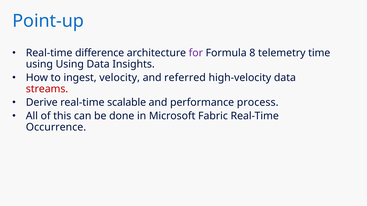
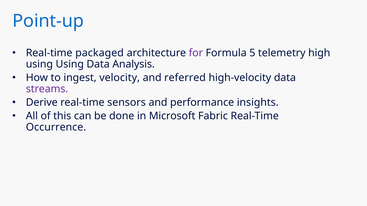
difference: difference -> packaged (100, 53)
8: 8 -> 5 (252, 53)
time: time -> high (319, 53)
Insights: Insights -> Analysis (134, 64)
streams colour: red -> purple (47, 89)
scalable: scalable -> sensors (127, 103)
process: process -> insights (258, 103)
